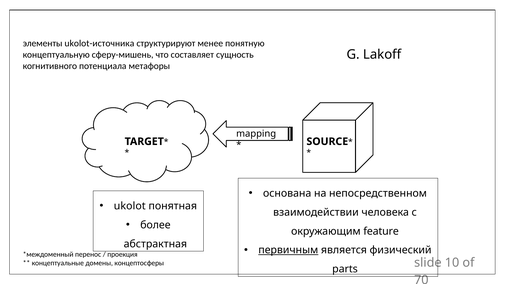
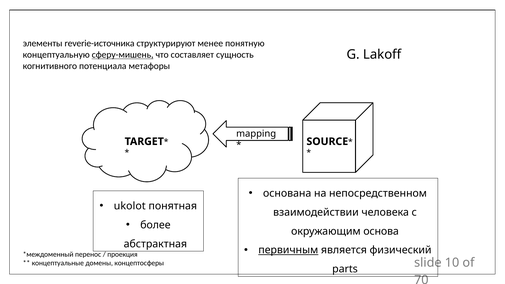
ukolot-источника: ukolot-источника -> reverie-источника (100, 43)
сферу-мишень underline: none -> present (123, 55)
feature: feature -> основа (381, 231)
